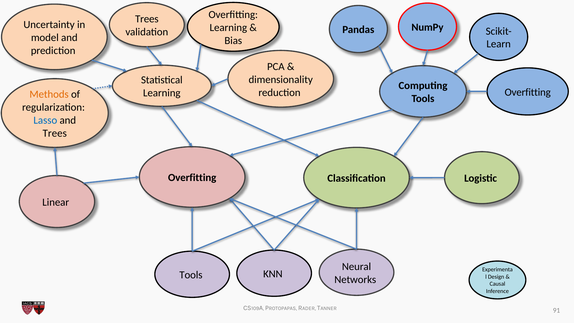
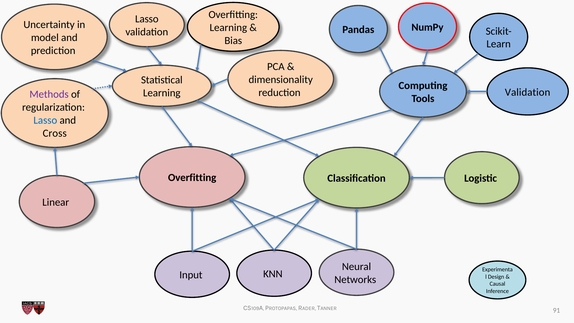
Trees: Trees -> Lasso (147, 19)
Overfitting: Overfitting -> Validation (528, 92)
Methods colour: orange -> purple (49, 94)
Trees: Trees -> Cross (55, 133)
Tools: Tools -> Input (191, 275)
